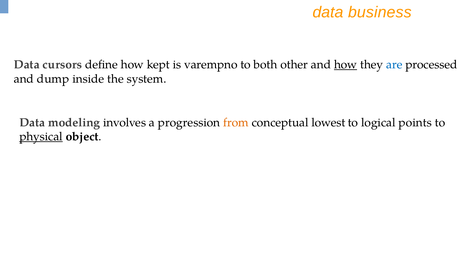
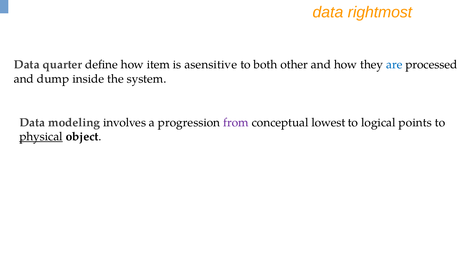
business: business -> rightmost (380, 12)
cursors: cursors -> quarter (62, 65)
kept: kept -> item (158, 65)
varempno: varempno -> asensitive (211, 65)
how underline: present -> none (346, 65)
from colour: orange -> purple (236, 123)
